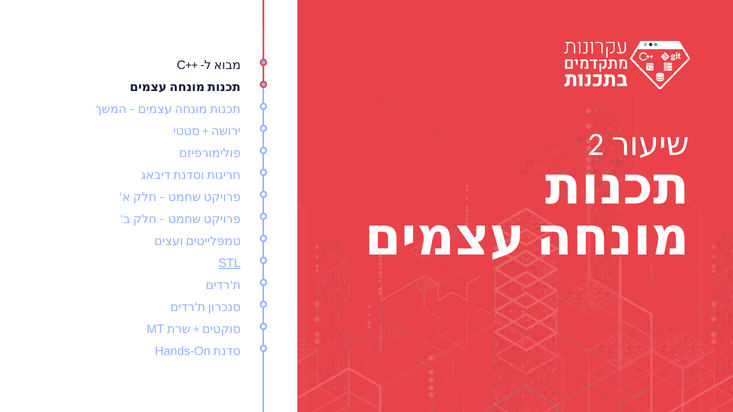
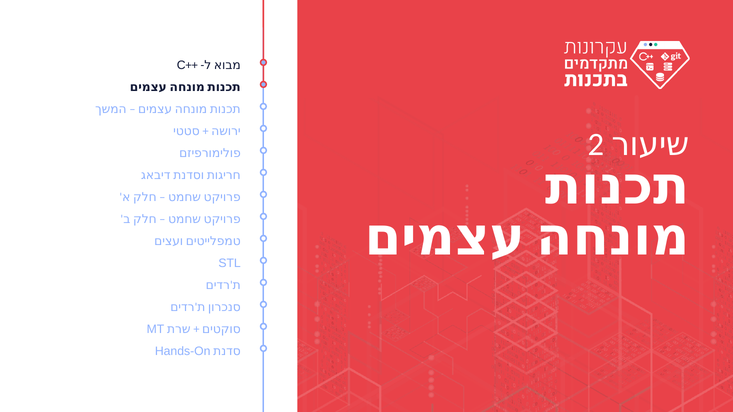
STL underline: present -> none (230, 263)
